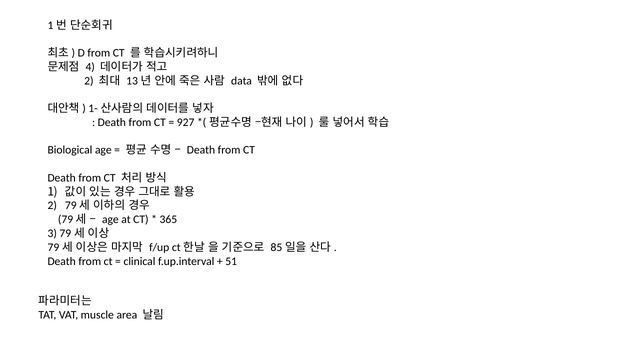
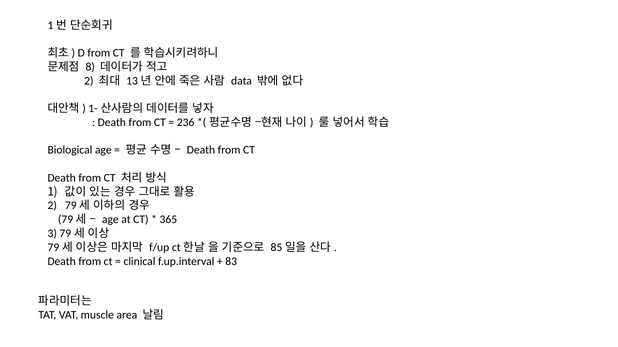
4: 4 -> 8 (90, 67)
927: 927 -> 236 (186, 123)
51: 51 -> 83 (231, 262)
